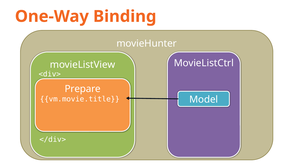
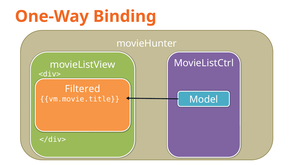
Prepare: Prepare -> Filtered (83, 89)
